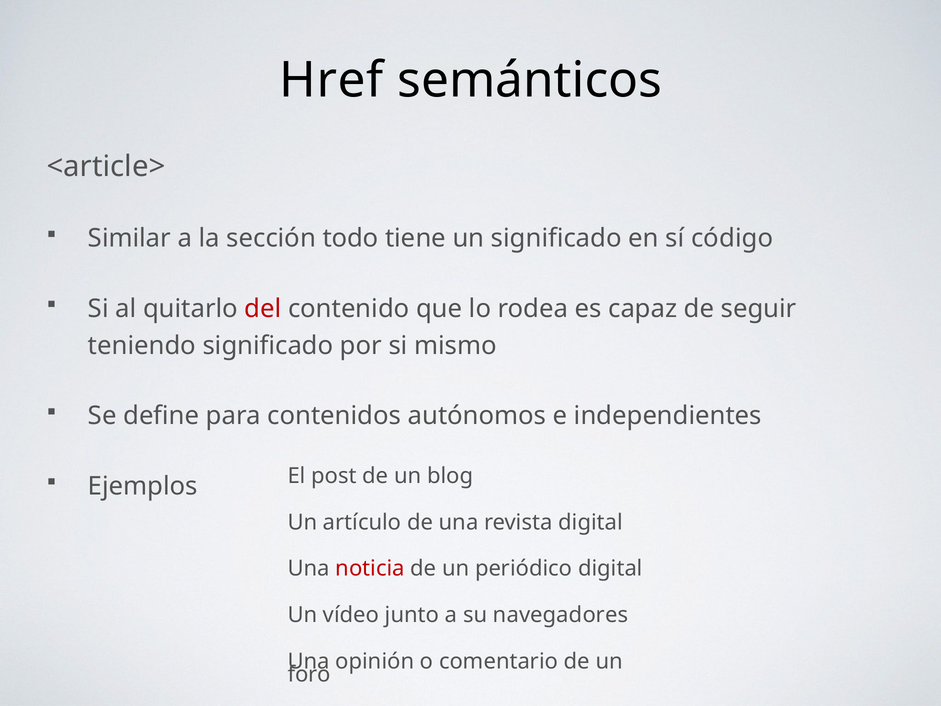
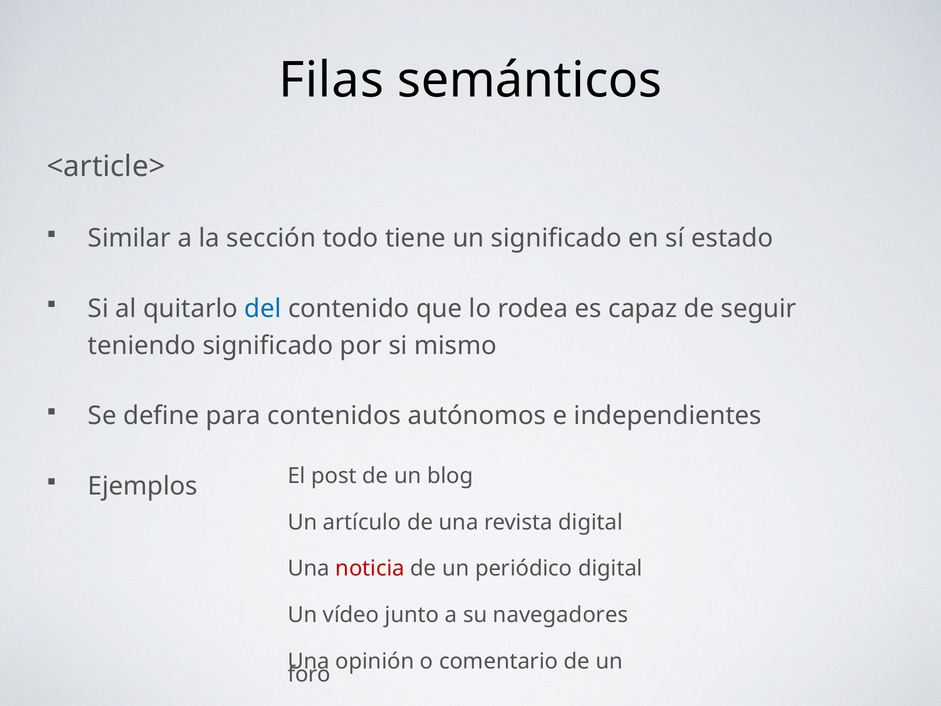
Href: Href -> Filas (331, 80)
código: código -> estado (732, 238)
del colour: red -> blue (263, 309)
